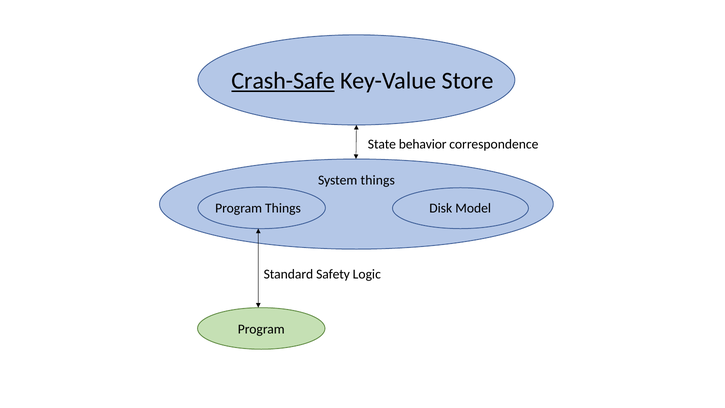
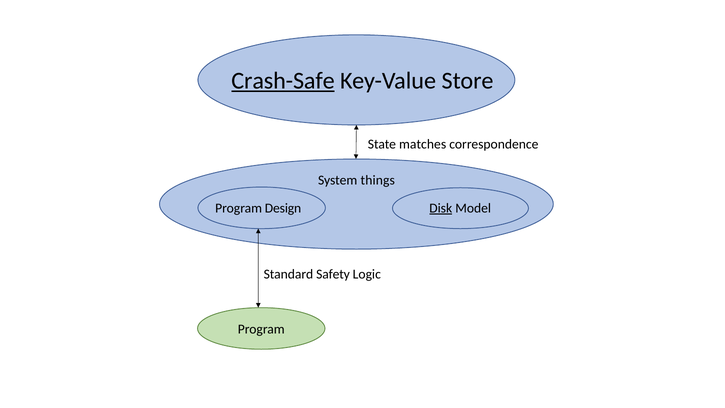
behavior: behavior -> matches (423, 144)
Program Things: Things -> Design (283, 208)
Disk underline: none -> present (441, 208)
